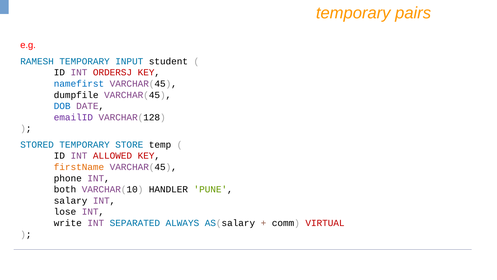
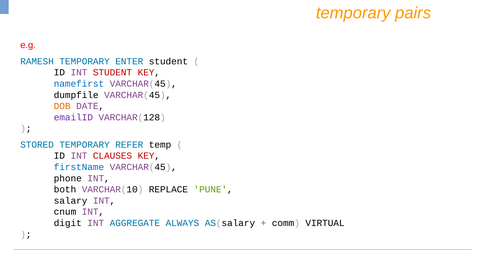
INPUT: INPUT -> ENTER (129, 61)
INT ORDERSJ: ORDERSJ -> STUDENT (113, 72)
DOB colour: blue -> orange (62, 106)
STORE: STORE -> REFER (129, 144)
ALLOWED: ALLOWED -> CLAUSES (113, 156)
firstName colour: orange -> blue (79, 167)
HANDLER: HANDLER -> REPLACE (168, 189)
lose: lose -> cnum (65, 212)
write: write -> digit (68, 223)
SEPARATED: SEPARATED -> AGGREGATE (135, 223)
VIRTUAL colour: red -> black (325, 223)
